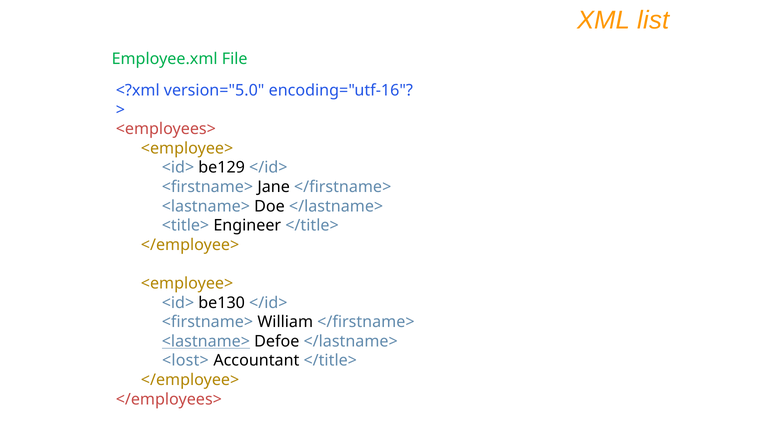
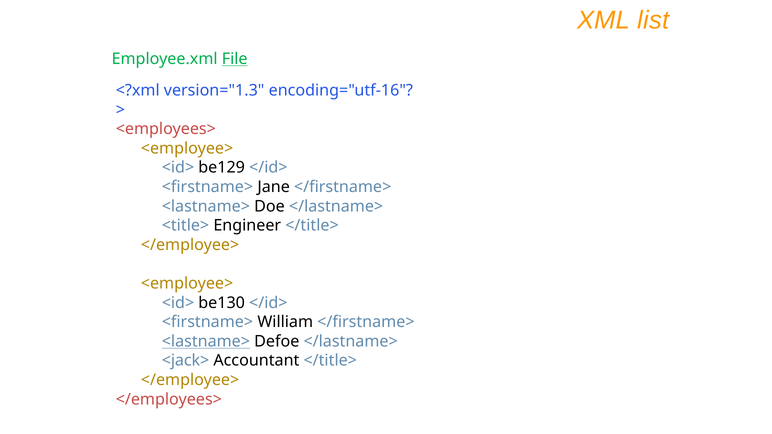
File underline: none -> present (235, 59)
version="5.0: version="5.0 -> version="1.3 (214, 91)
<lost>: <lost> -> <jack> (186, 361)
